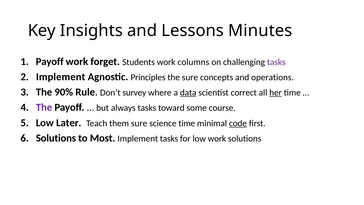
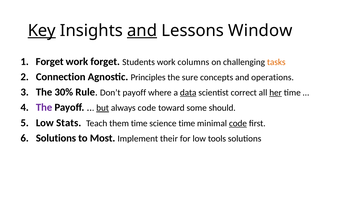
Key underline: none -> present (42, 31)
and underline: none -> present (142, 31)
Minutes: Minutes -> Window (260, 31)
Payoff: Payoff -> Forget (50, 62)
tasks colour: purple -> orange (276, 62)
Implement: Implement -> Connection (61, 77)
90%: 90% -> 30% (64, 92)
Don’t survey: survey -> payoff (134, 93)
but underline: none -> present (103, 108)
always tasks: tasks -> code (147, 108)
course: course -> should (222, 108)
Later: Later -> Stats (69, 123)
them sure: sure -> time (139, 123)
Implement tasks: tasks -> their (169, 138)
low work: work -> tools (217, 138)
